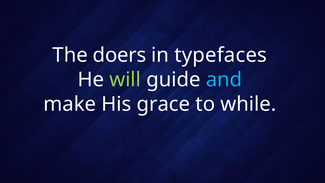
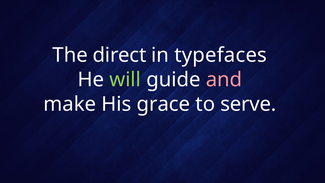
doers: doers -> direct (120, 55)
and colour: light blue -> pink (224, 80)
while: while -> serve (248, 104)
